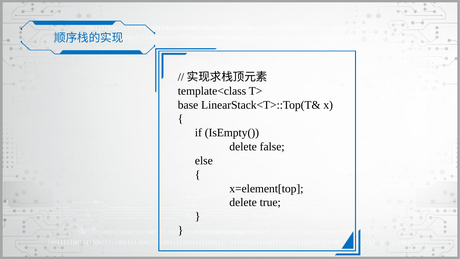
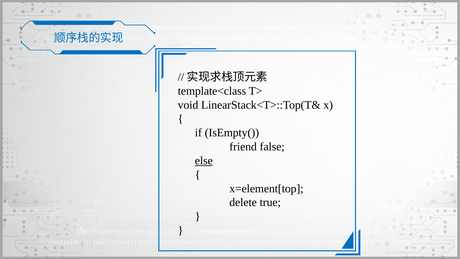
base: base -> void (188, 105)
delete: delete -> friend (243, 147)
else underline: none -> present (204, 161)
